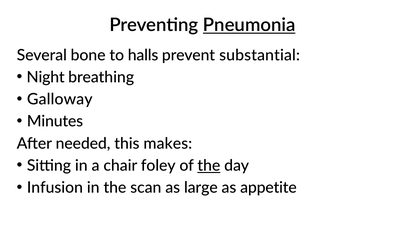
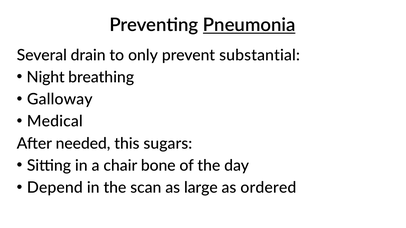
bone: bone -> drain (88, 55)
halls: halls -> only (143, 55)
Minutes: Minutes -> Medical (55, 122)
makes: makes -> sugars (168, 144)
foley: foley -> bone (158, 166)
the underline: present -> none (209, 166)
Infusion: Infusion -> Depend (55, 188)
appetite: appetite -> ordered (268, 188)
